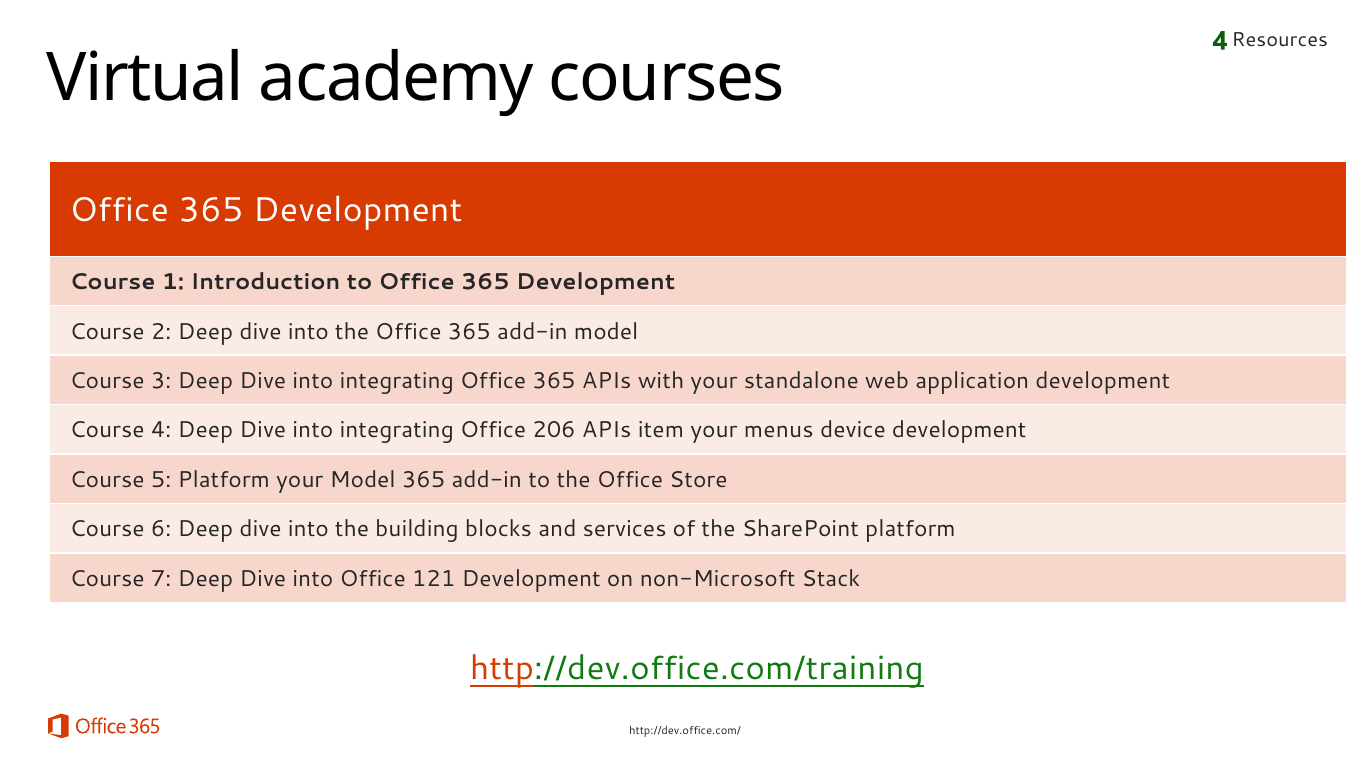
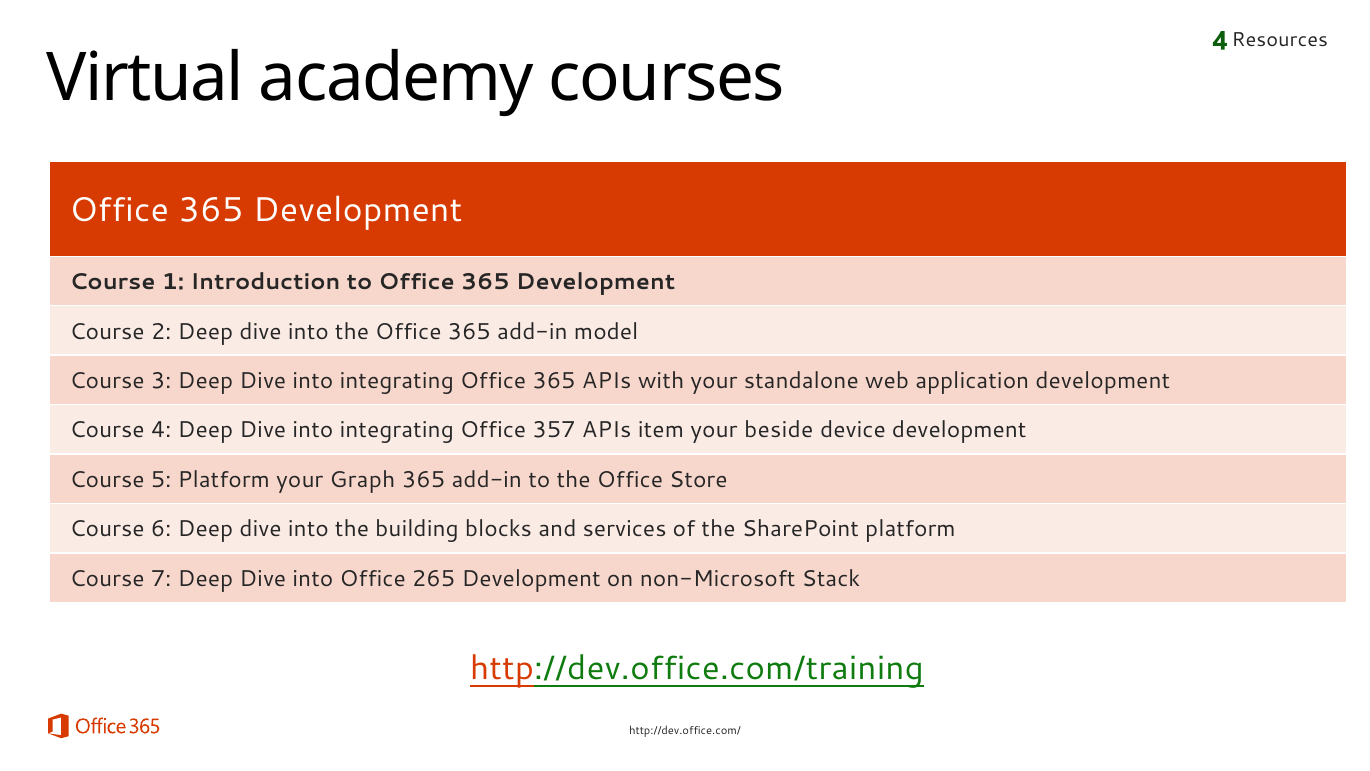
206: 206 -> 357 (554, 430)
menus: menus -> beside (779, 430)
your Model: Model -> Graph (363, 480)
121: 121 -> 265 (434, 579)
